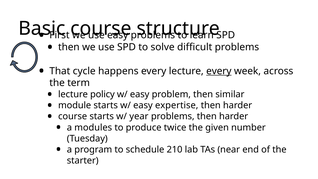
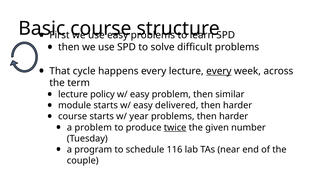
expertise: expertise -> delivered (177, 105)
a modules: modules -> problem (93, 127)
twice underline: none -> present (175, 127)
210: 210 -> 116 (175, 149)
starter: starter -> couple (83, 160)
